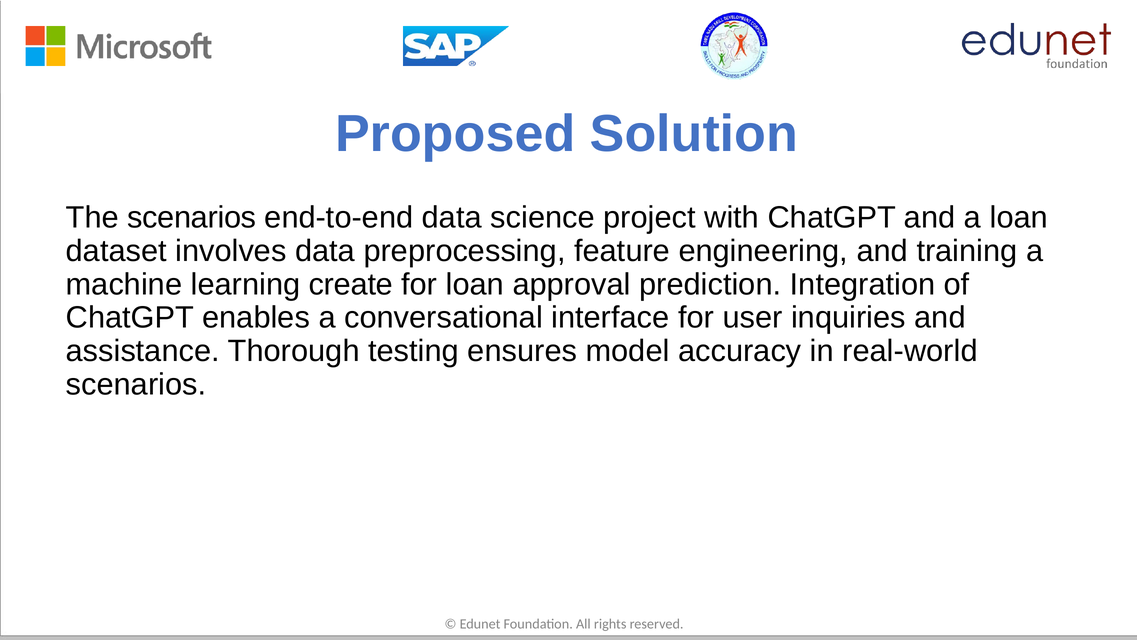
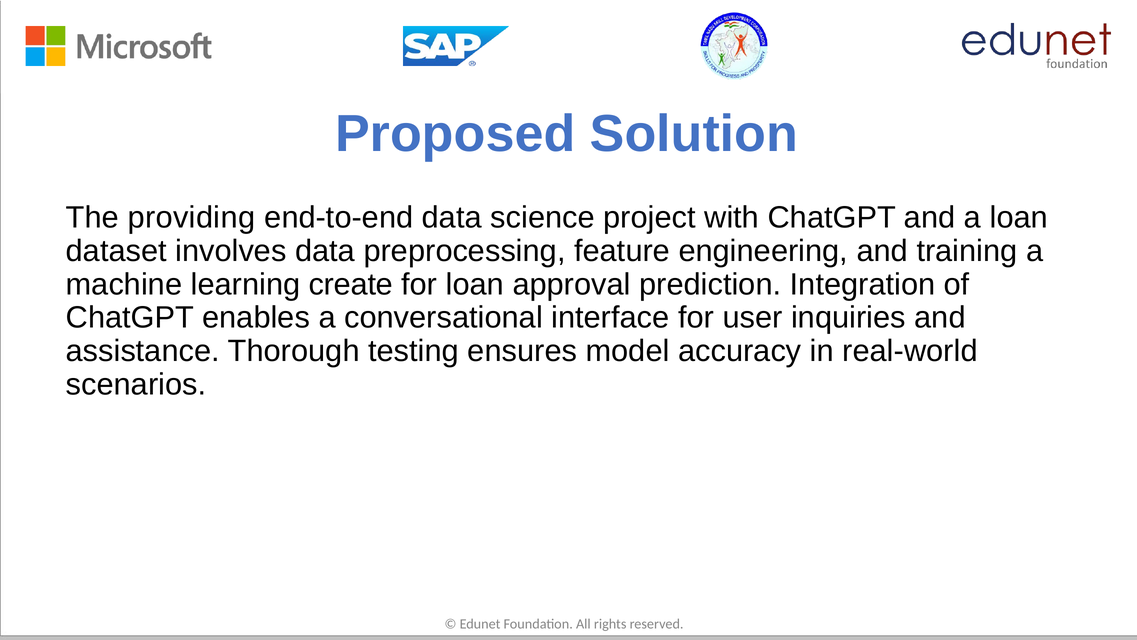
The scenarios: scenarios -> providing (191, 218)
